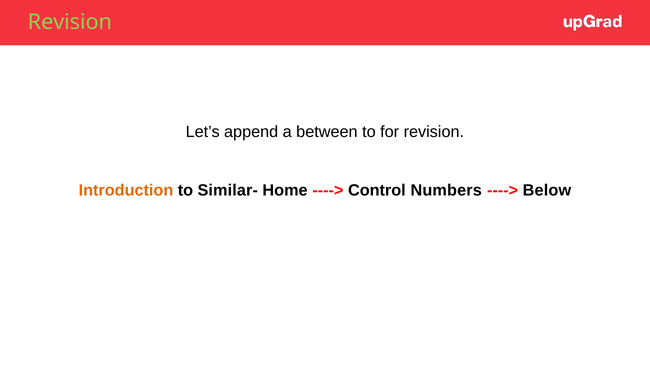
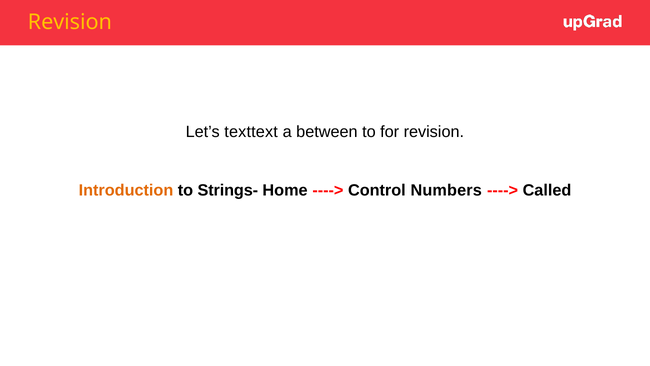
Revision colour: light green -> yellow (70, 22)
append: append -> texttext (251, 132)
Similar-: Similar- -> Strings- (228, 190)
Below: Below -> Called (547, 190)
